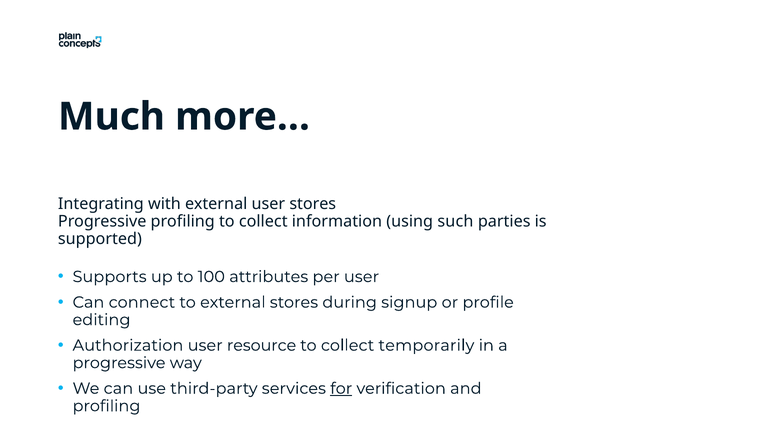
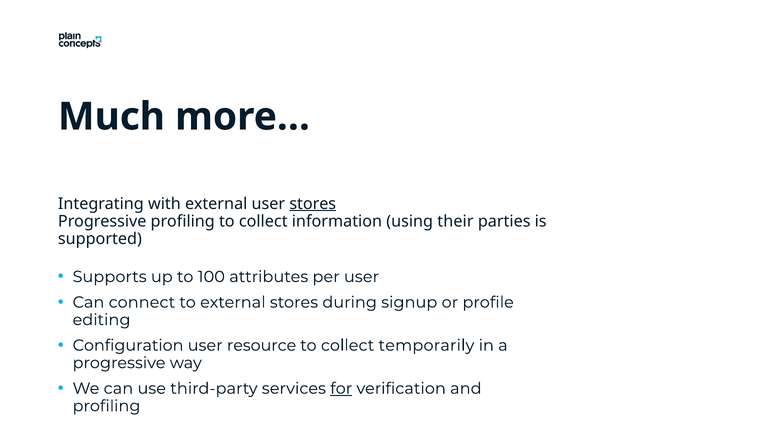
stores underline: none -> present (313, 203)
such: such -> their (455, 221)
Authorization: Authorization -> Configuration (128, 345)
